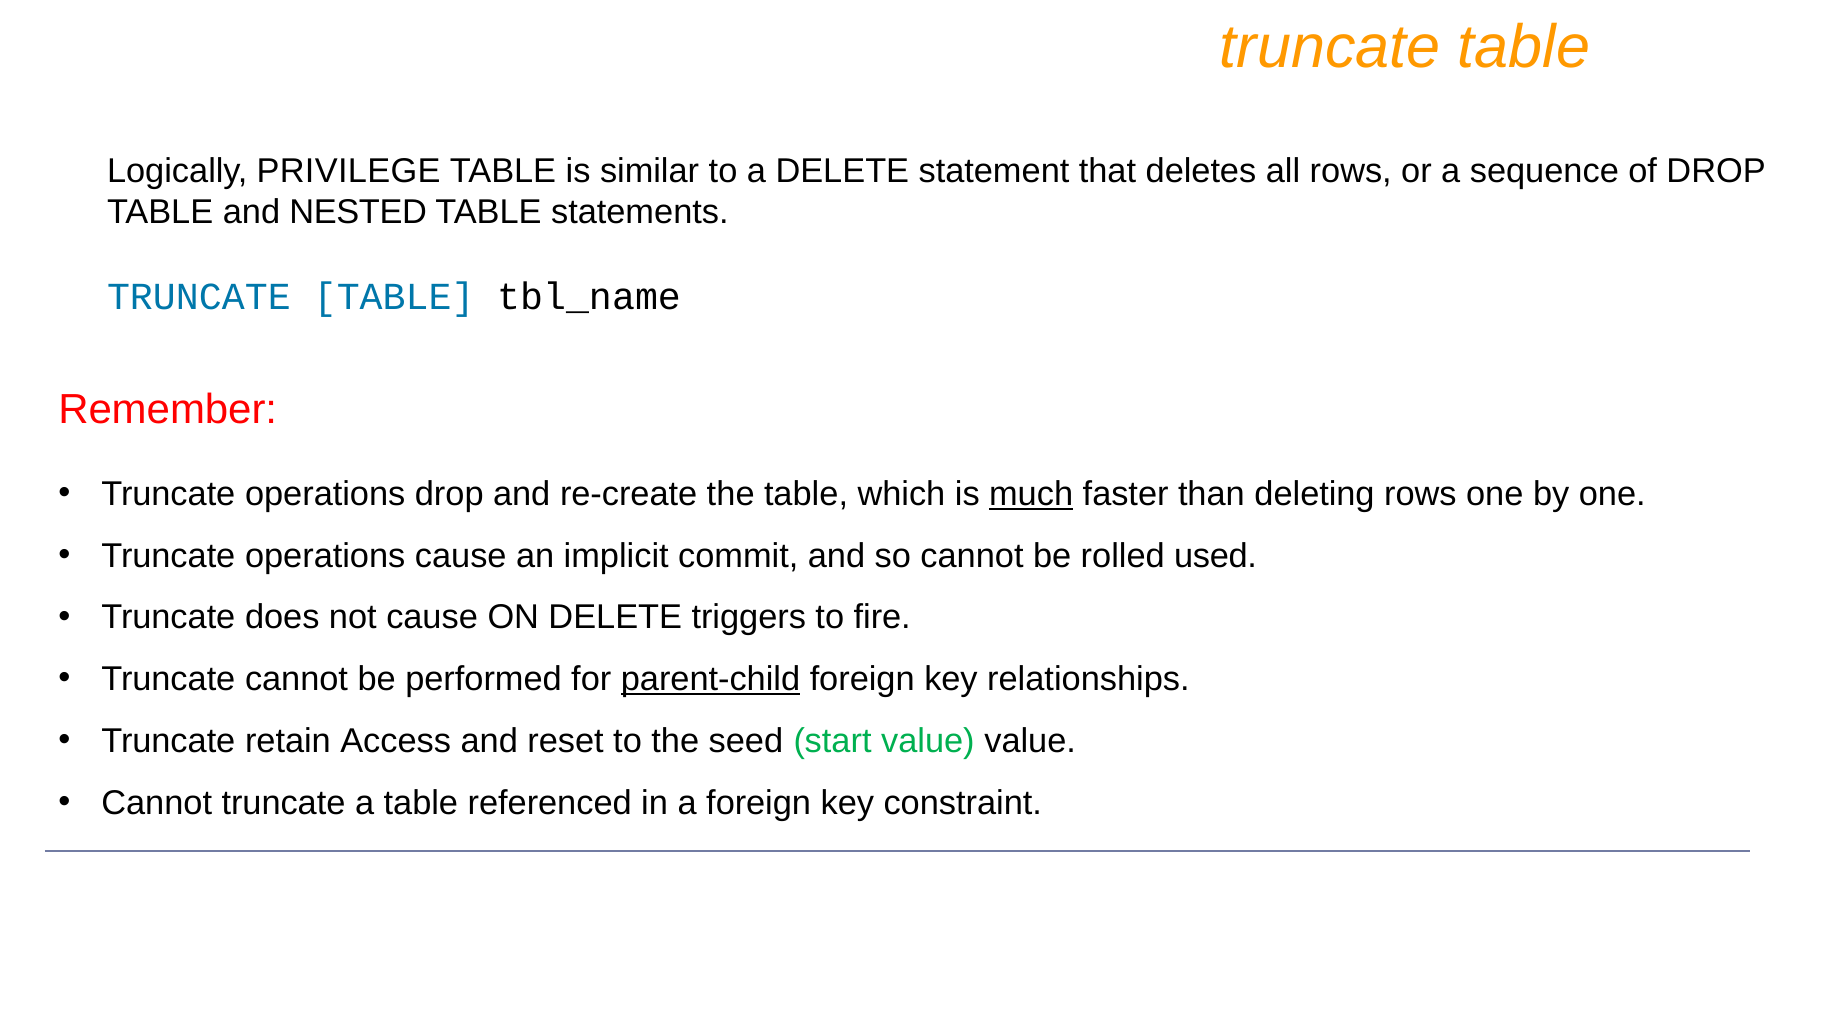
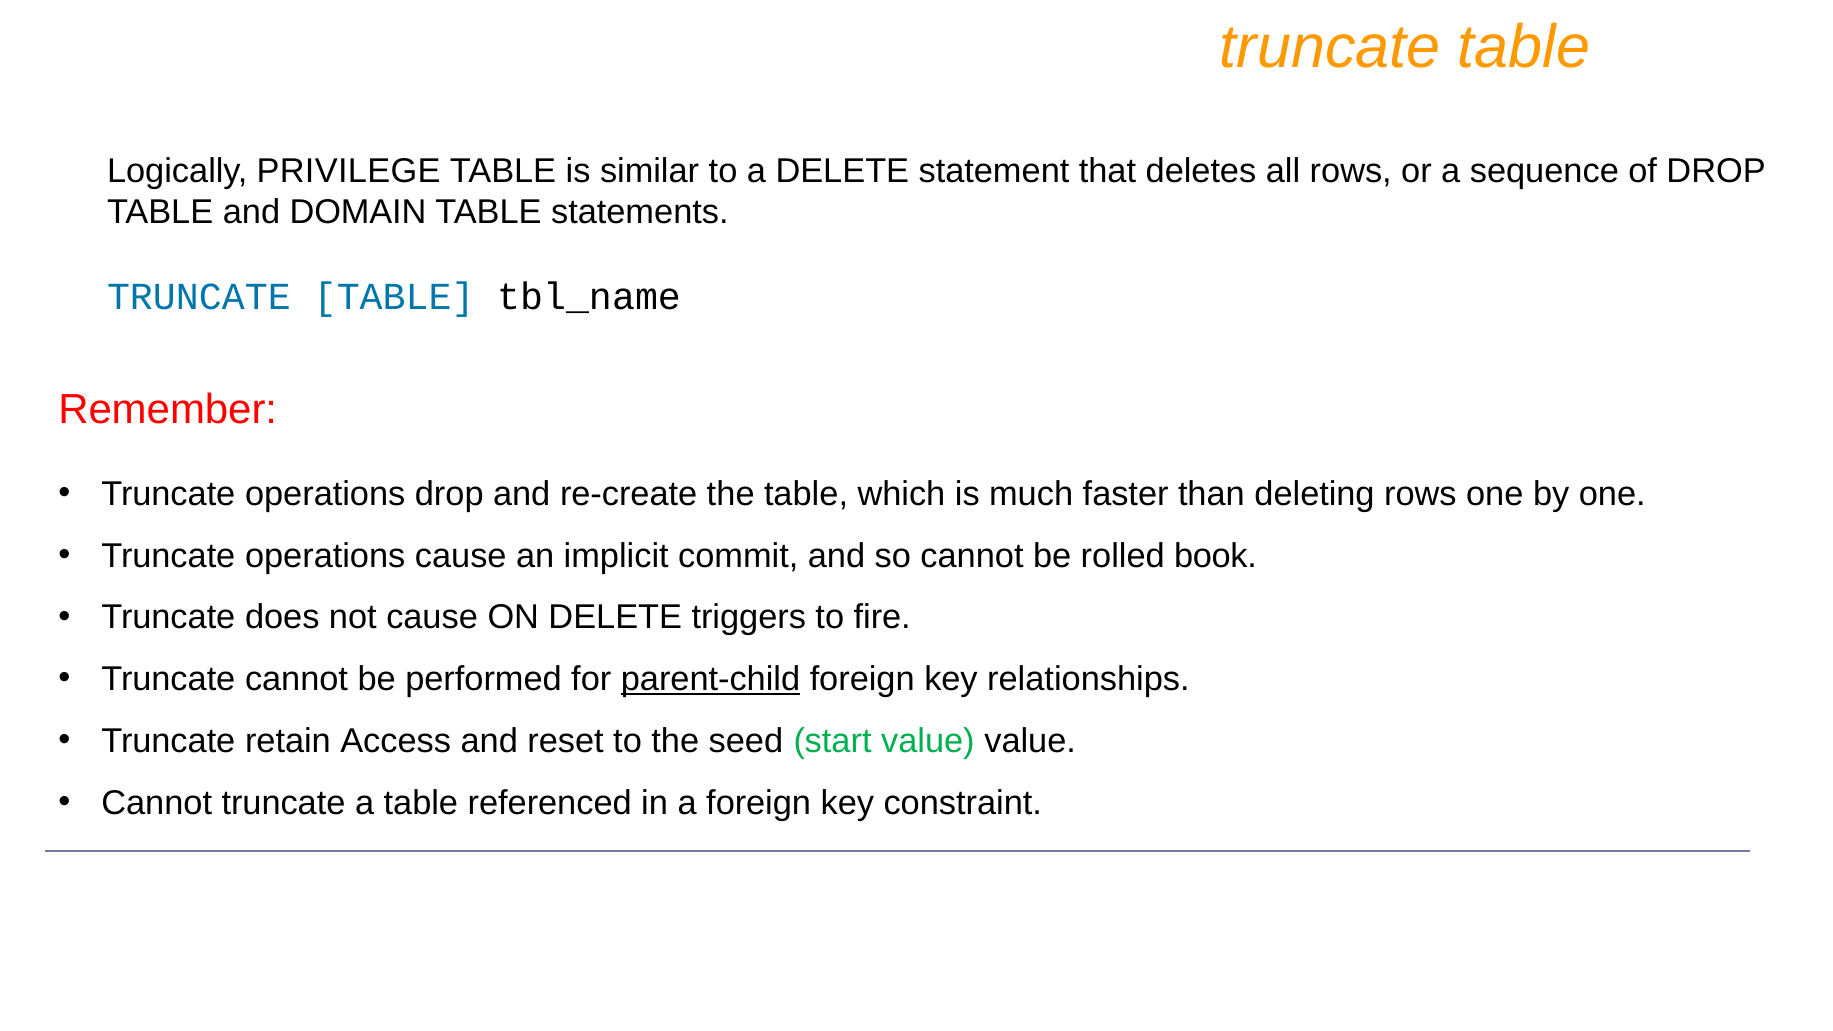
NESTED: NESTED -> DOMAIN (358, 212)
much underline: present -> none (1031, 494)
used: used -> book (1215, 556)
